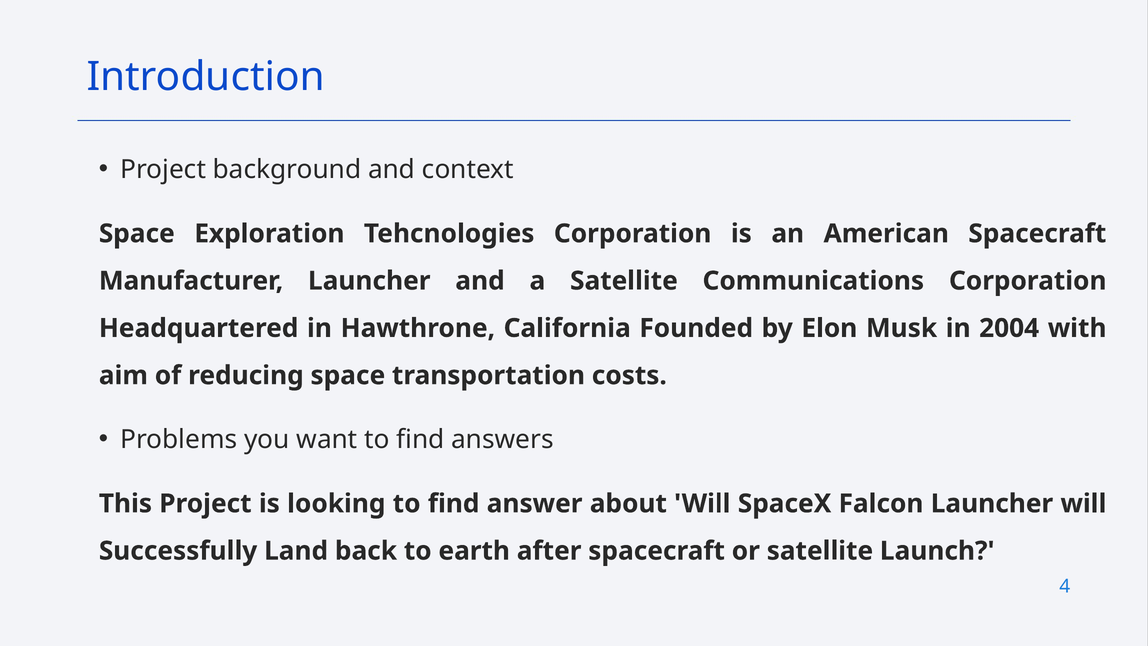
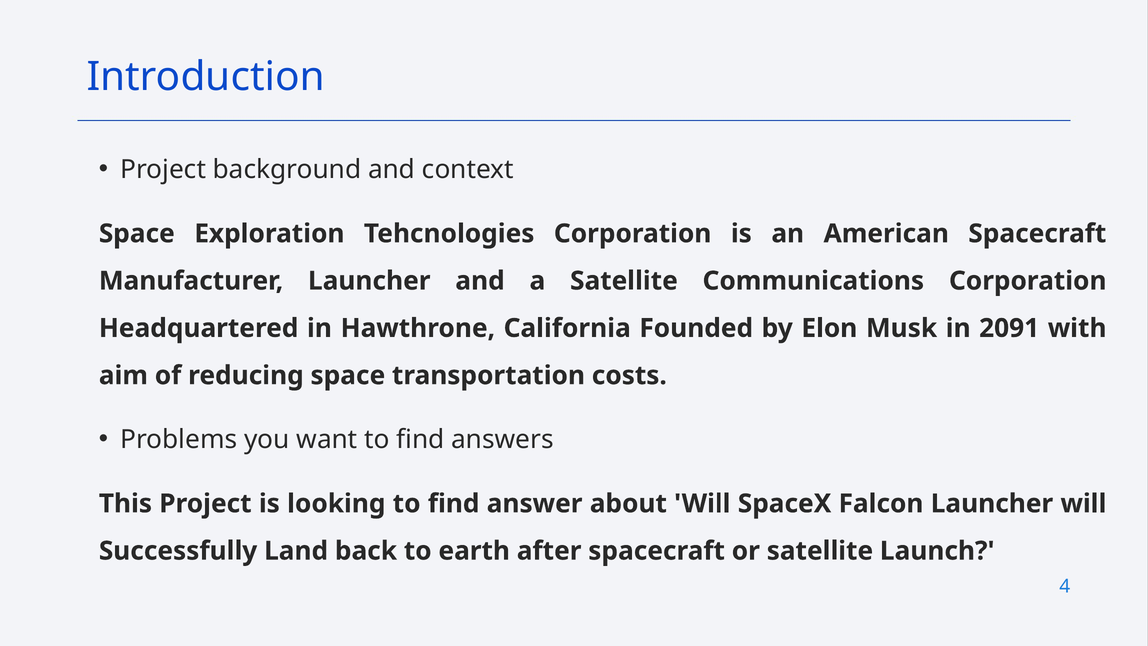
2004: 2004 -> 2091 (1009, 328)
